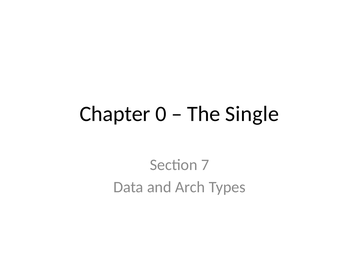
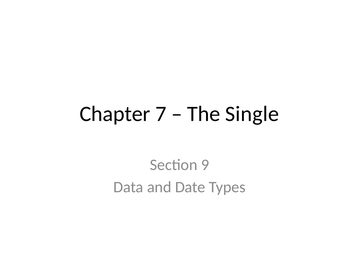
0: 0 -> 7 (161, 114)
7: 7 -> 9 (205, 165)
Arch: Arch -> Date (190, 187)
